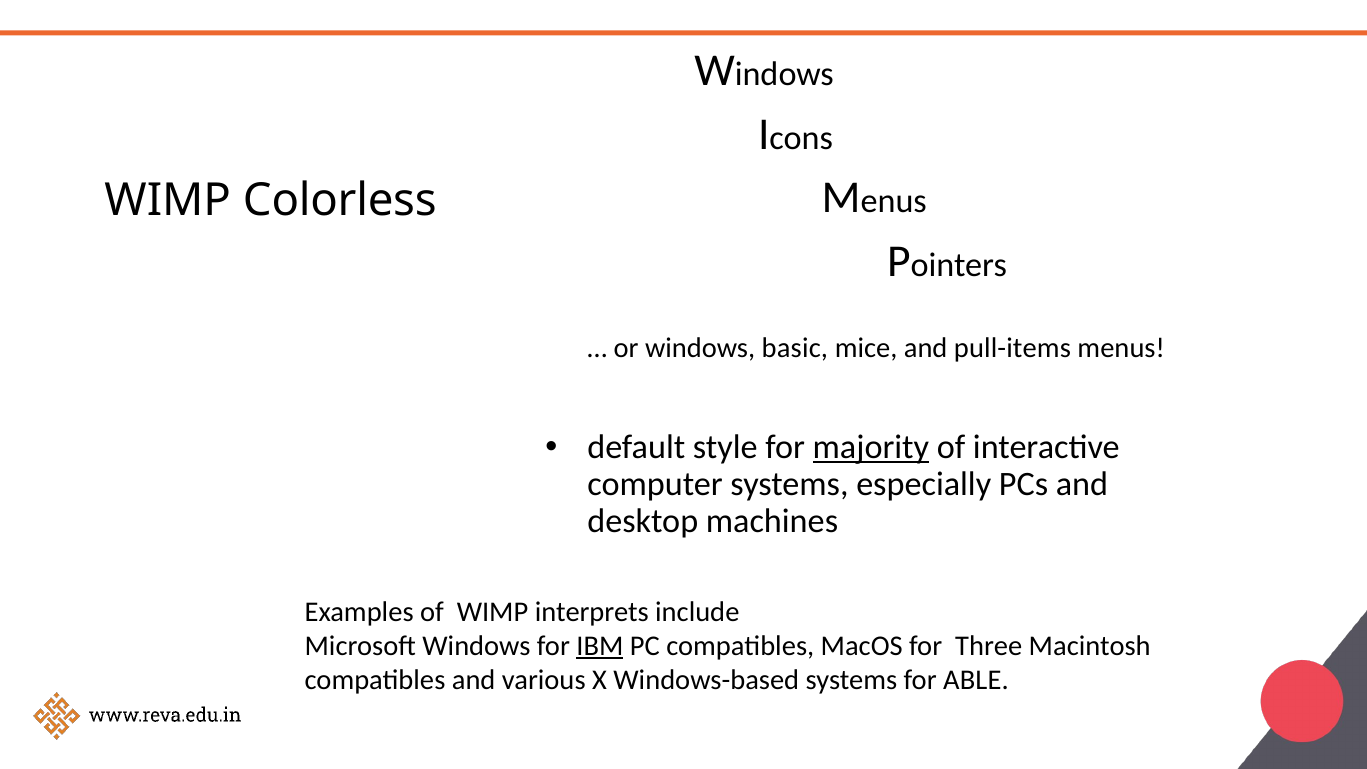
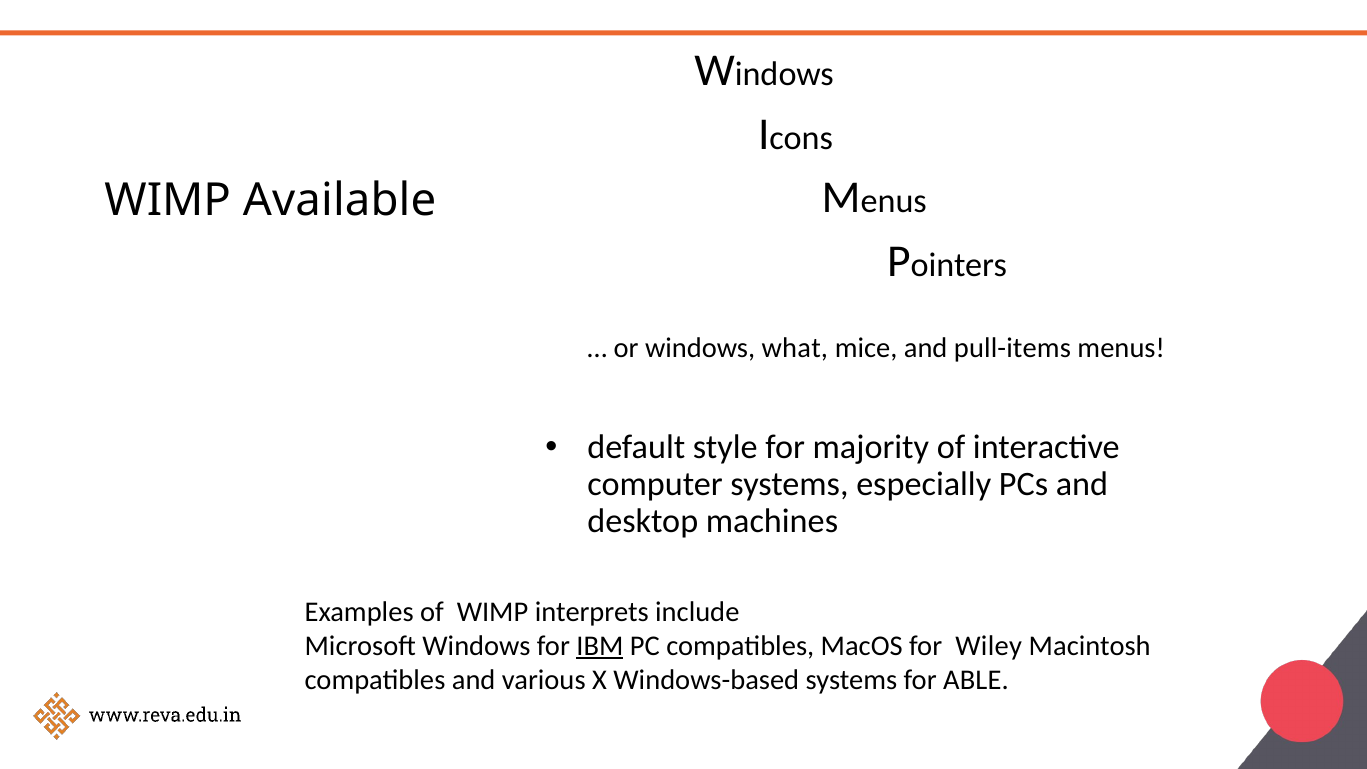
Colorless: Colorless -> Available (340, 201)
basic: basic -> what (795, 348)
majority underline: present -> none (871, 447)
Three: Three -> Wiley (989, 646)
